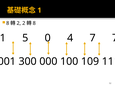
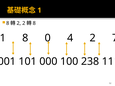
5: 5 -> 8 (25, 38)
4 7: 7 -> 2 (93, 38)
300: 300 -> 101 (28, 62)
109: 109 -> 238 (90, 62)
